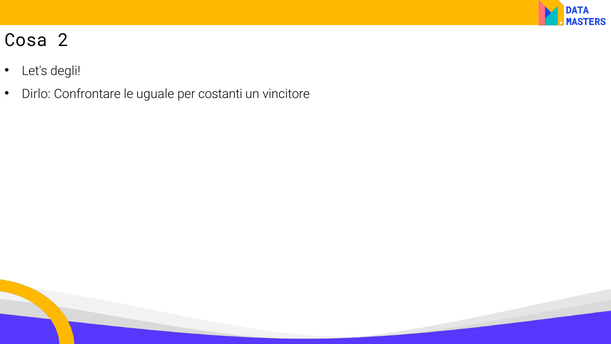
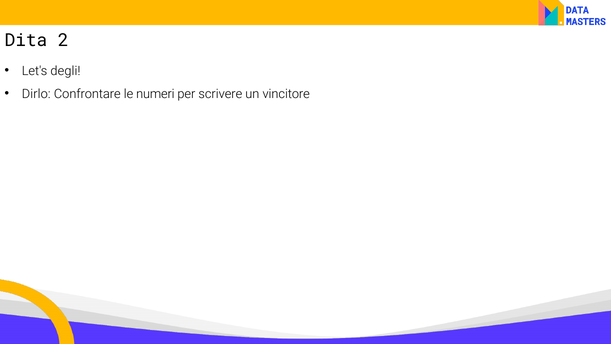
Cosa: Cosa -> Dita (26, 40)
uguale: uguale -> numeri (155, 94)
costanti: costanti -> scrivere (220, 94)
